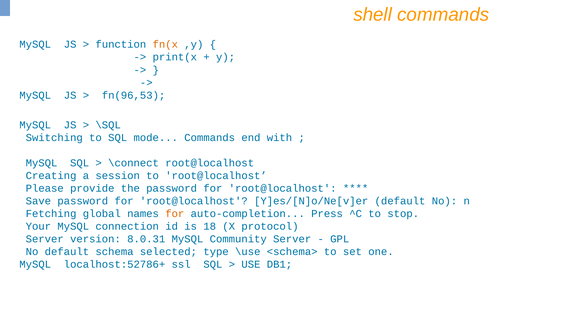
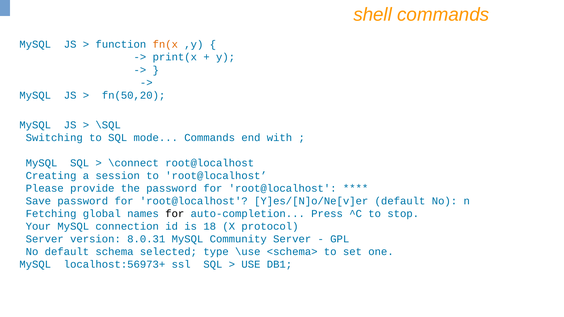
fn(96,53: fn(96,53 -> fn(50,20 (134, 95)
for colour: orange -> black (175, 214)
localhost:52786+: localhost:52786+ -> localhost:56973+ (115, 265)
